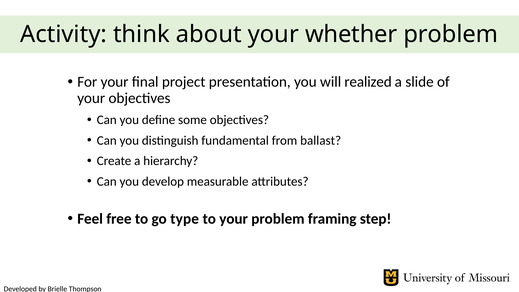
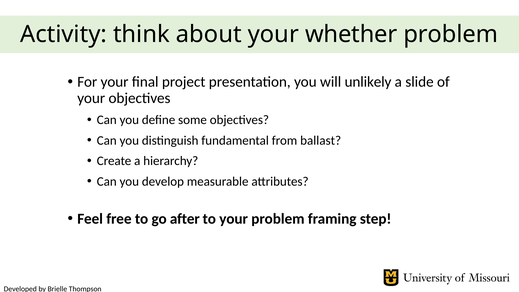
realized: realized -> unlikely (368, 82)
type: type -> after (185, 219)
